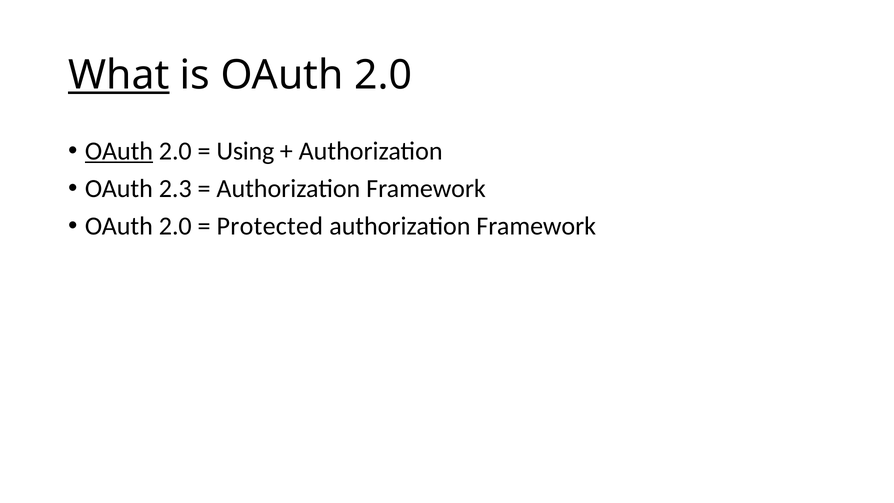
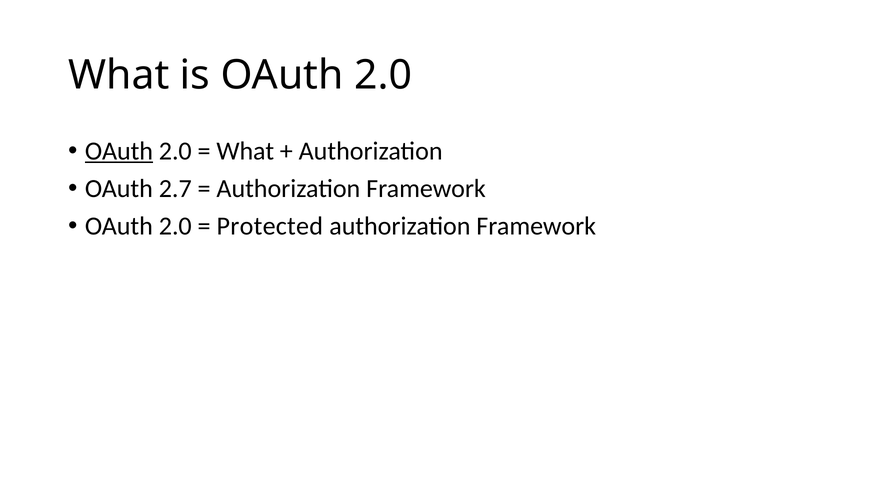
What underline: present -> none (119, 75)
Using: Using -> What (245, 151)
2.3: 2.3 -> 2.7 (175, 189)
